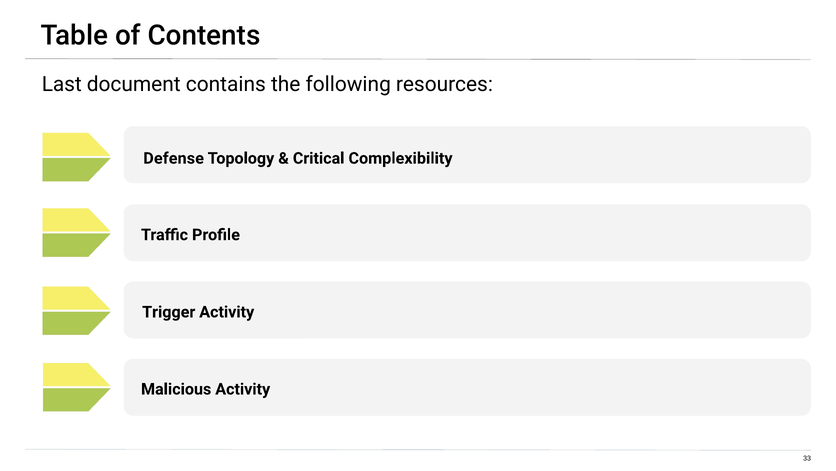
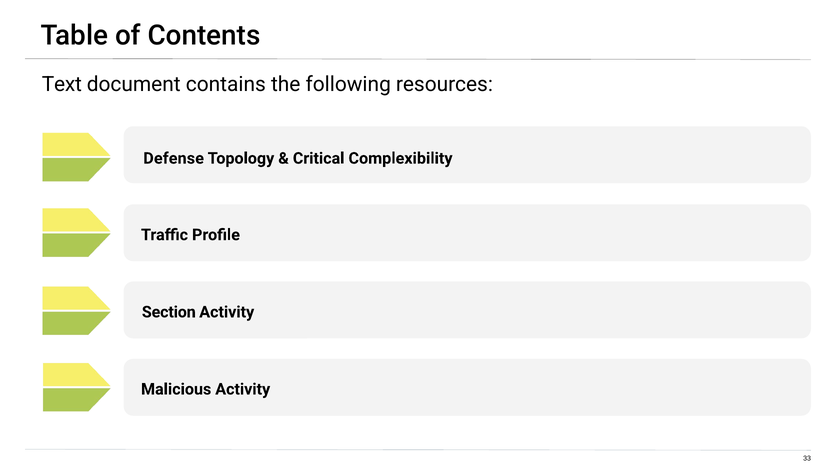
Last: Last -> Text (62, 84)
Trigger: Trigger -> Section (169, 312)
